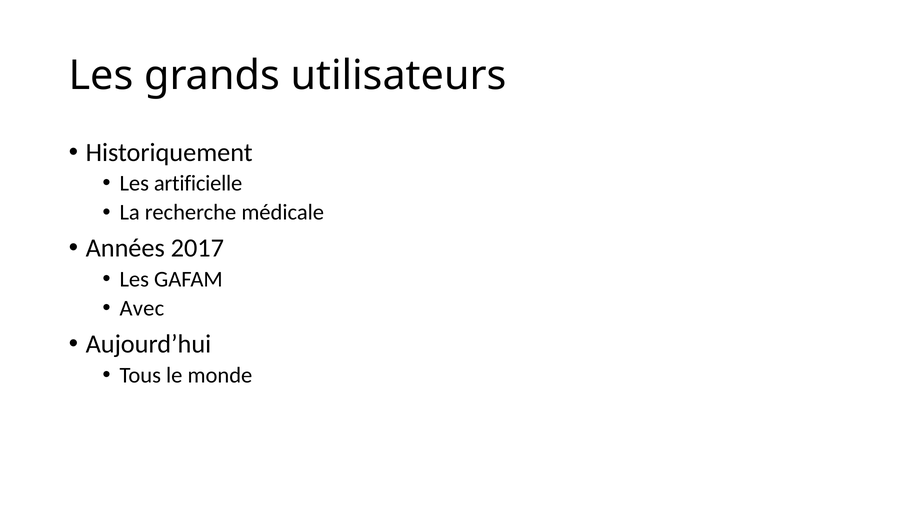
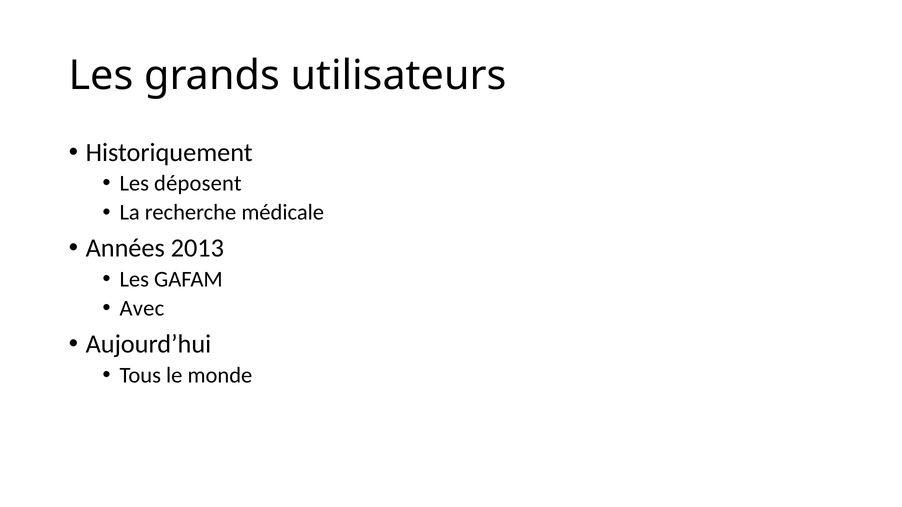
artificielle: artificielle -> déposent (198, 184)
2017: 2017 -> 2013 (197, 248)
